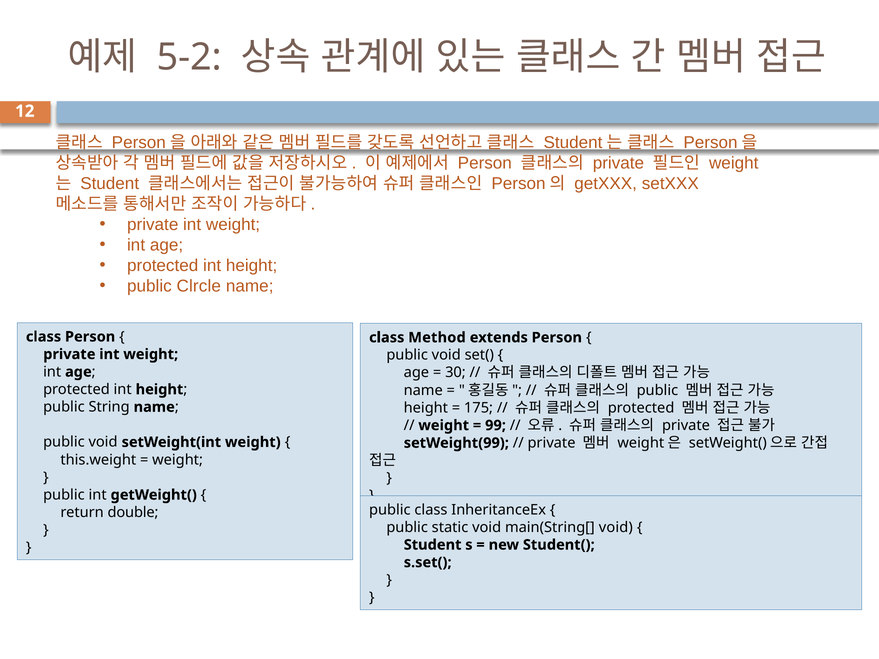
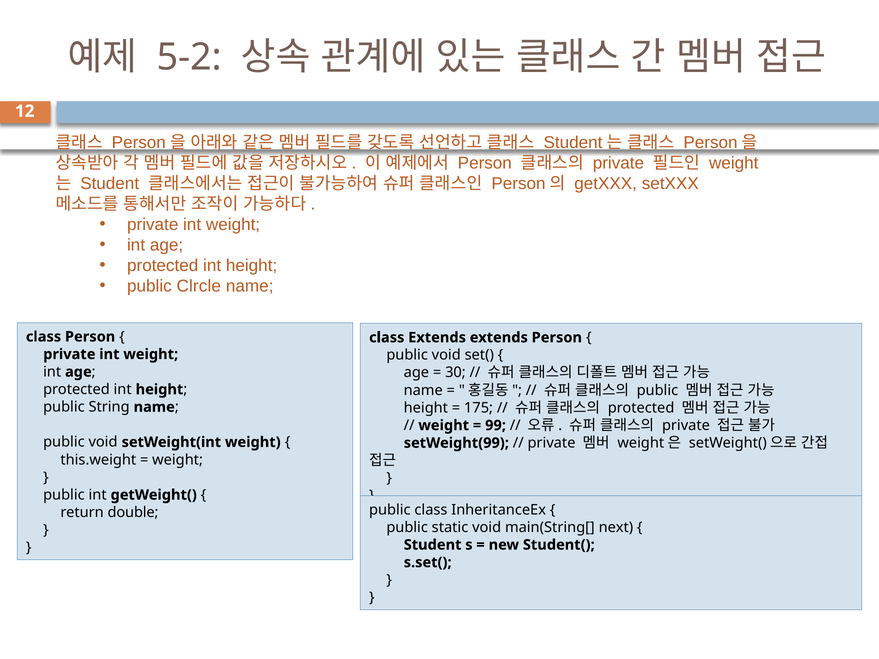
class Method: Method -> Extends (437, 338)
main(String[ void: void -> next (616, 527)
